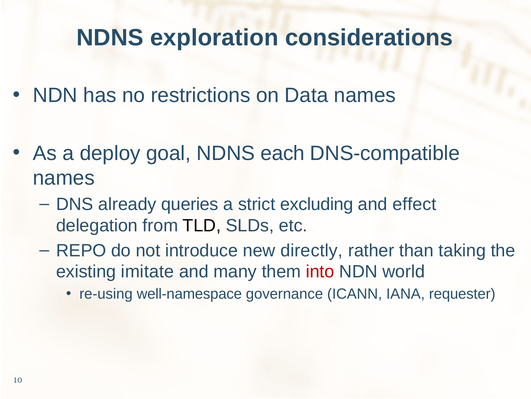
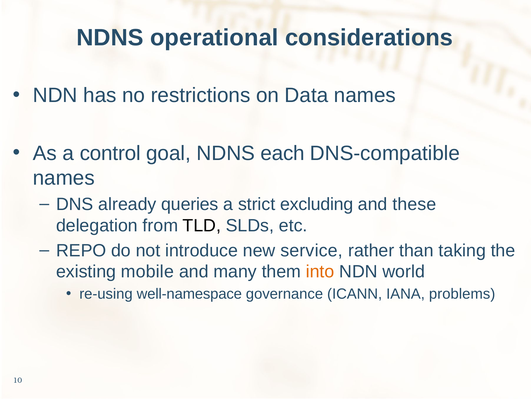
exploration: exploration -> operational (214, 37)
deploy: deploy -> control (110, 153)
effect: effect -> these (414, 204)
directly: directly -> service (312, 250)
imitate: imitate -> mobile (147, 271)
into colour: red -> orange (320, 271)
requester: requester -> problems (462, 293)
